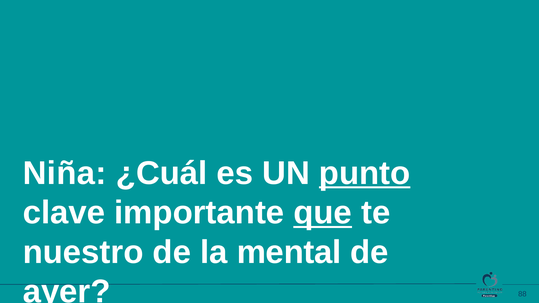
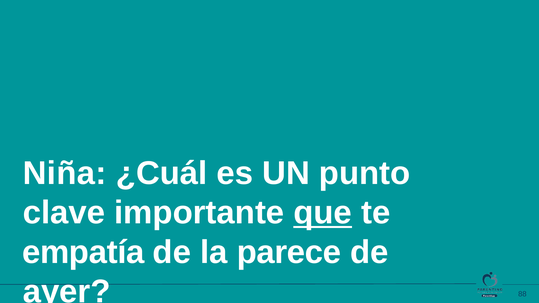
punto underline: present -> none (365, 173)
nuestro: nuestro -> empatía (83, 252)
mental: mental -> parece (289, 252)
